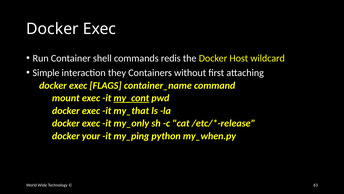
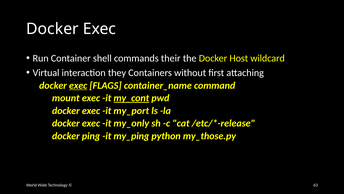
redis: redis -> their (171, 58)
Simple: Simple -> Virtual (46, 73)
exec underline: none -> present (78, 85)
my_that: my_that -> my_port (131, 110)
your: your -> ping (91, 136)
my_when.py: my_when.py -> my_those.py (209, 136)
